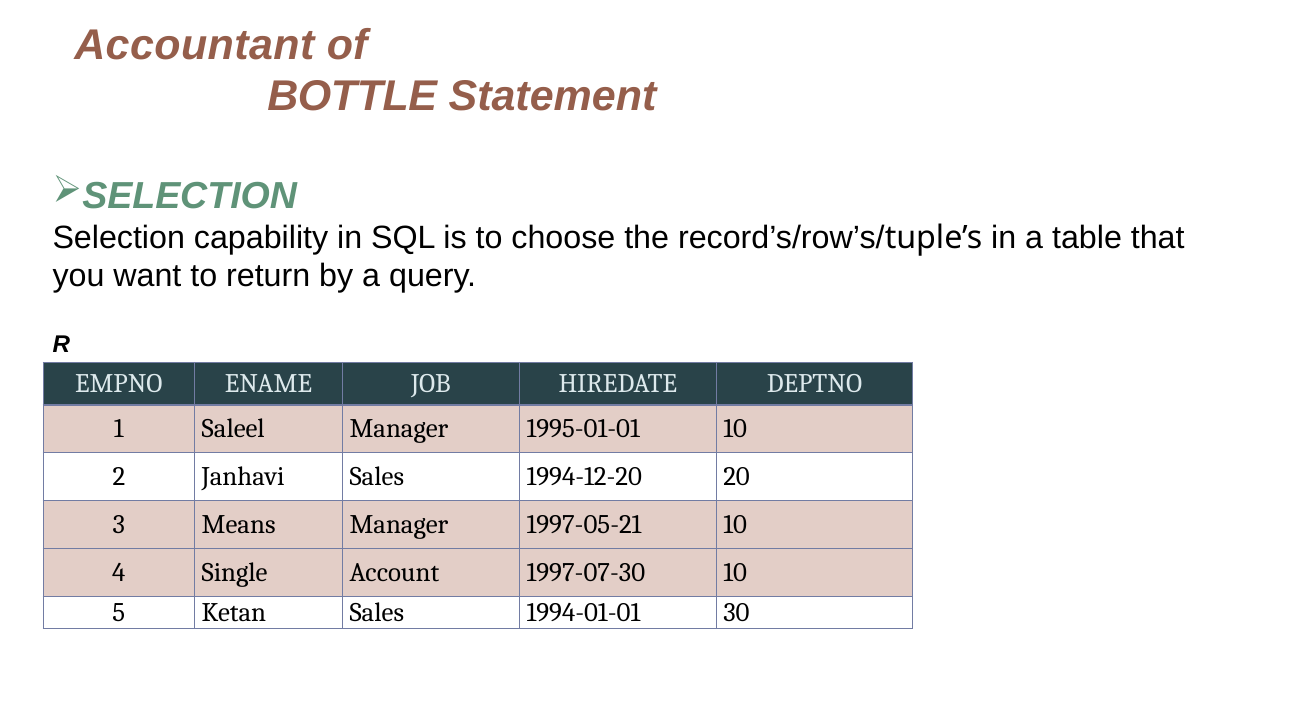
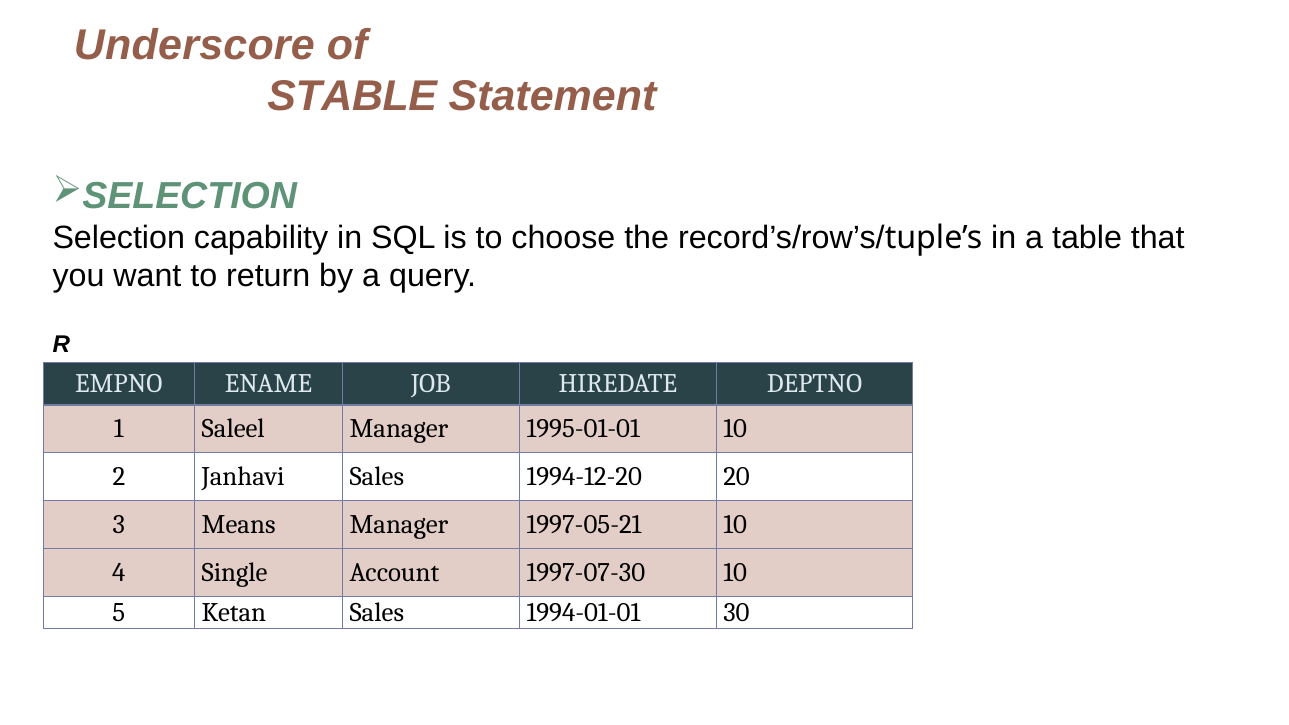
Accountant: Accountant -> Underscore (194, 45)
BOTTLE: BOTTLE -> STABLE (352, 97)
